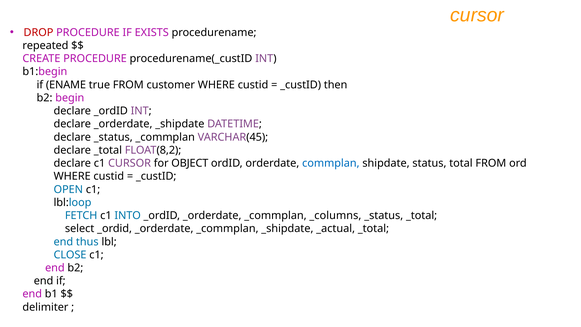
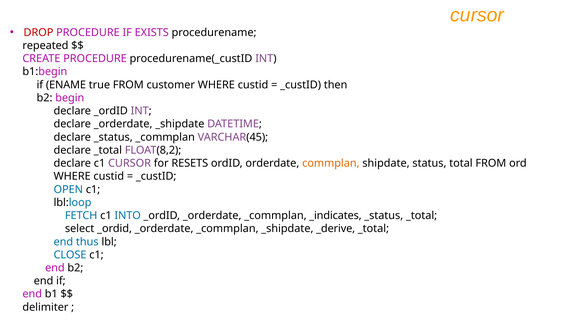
OBJECT: OBJECT -> RESETS (190, 163)
commplan colour: blue -> orange (331, 163)
_columns: _columns -> _indicates (335, 215)
_actual: _actual -> _derive (336, 229)
